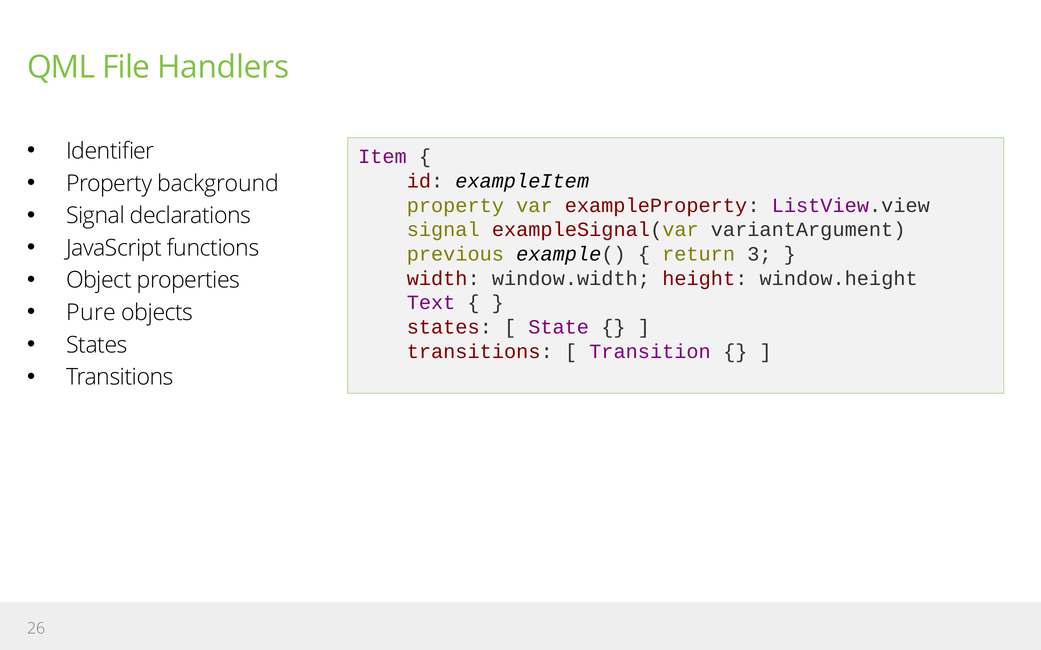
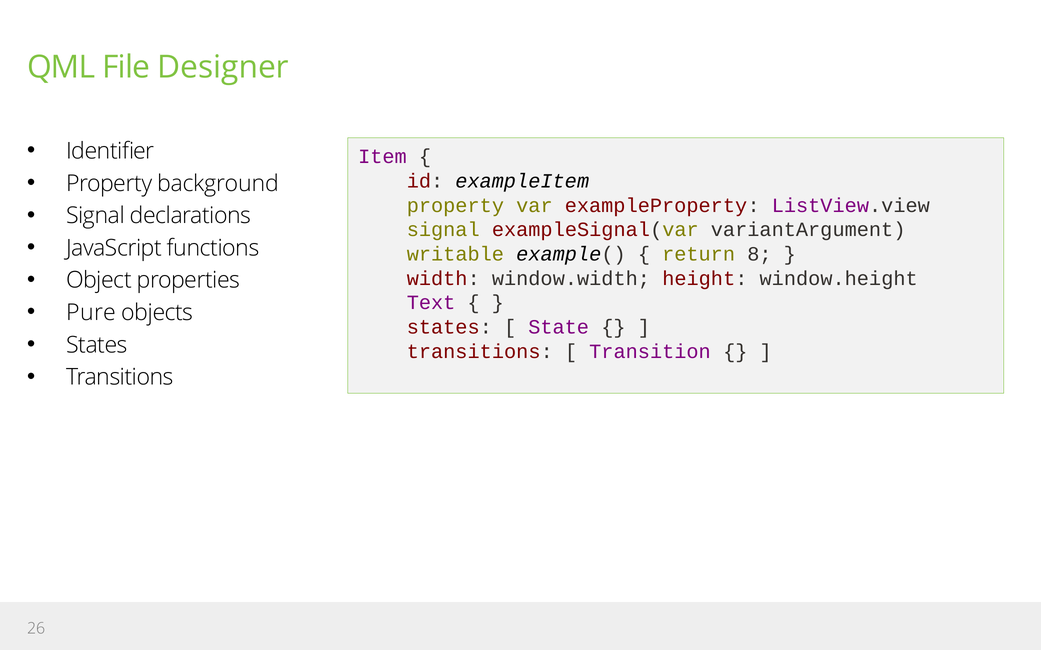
Handlers: Handlers -> Designer (223, 67)
previous: previous -> writable (455, 254)
3: 3 -> 8 (759, 254)
